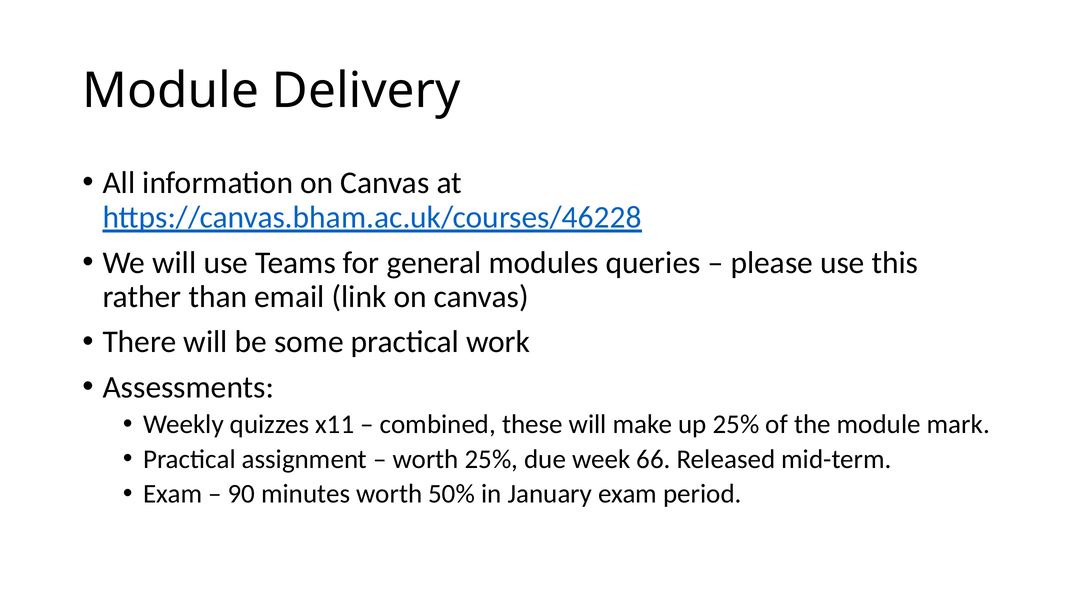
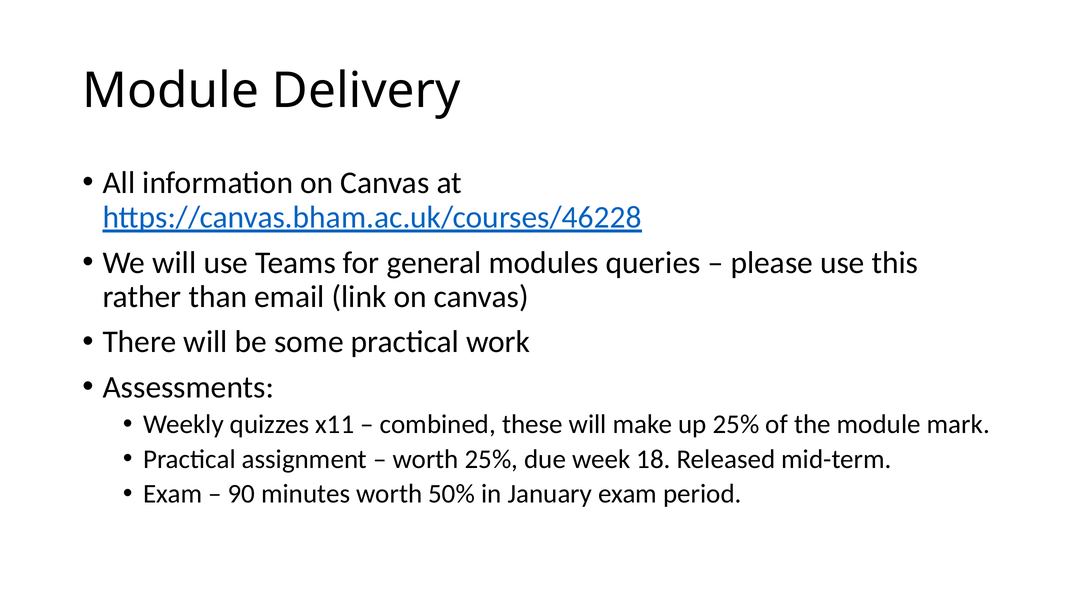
66: 66 -> 18 (654, 459)
